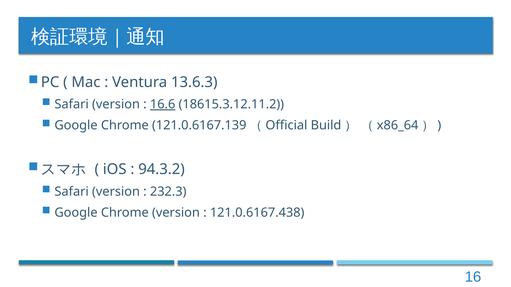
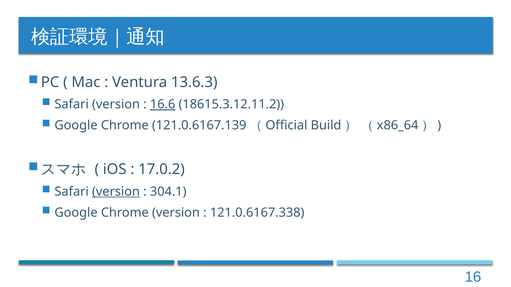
94.3.2: 94.3.2 -> 17.0.2 (162, 170)
version underline: none -> present (116, 192)
232.3: 232.3 -> 304.1 (168, 192)
121.0.6167.438: 121.0.6167.438 -> 121.0.6167.338 (257, 213)
